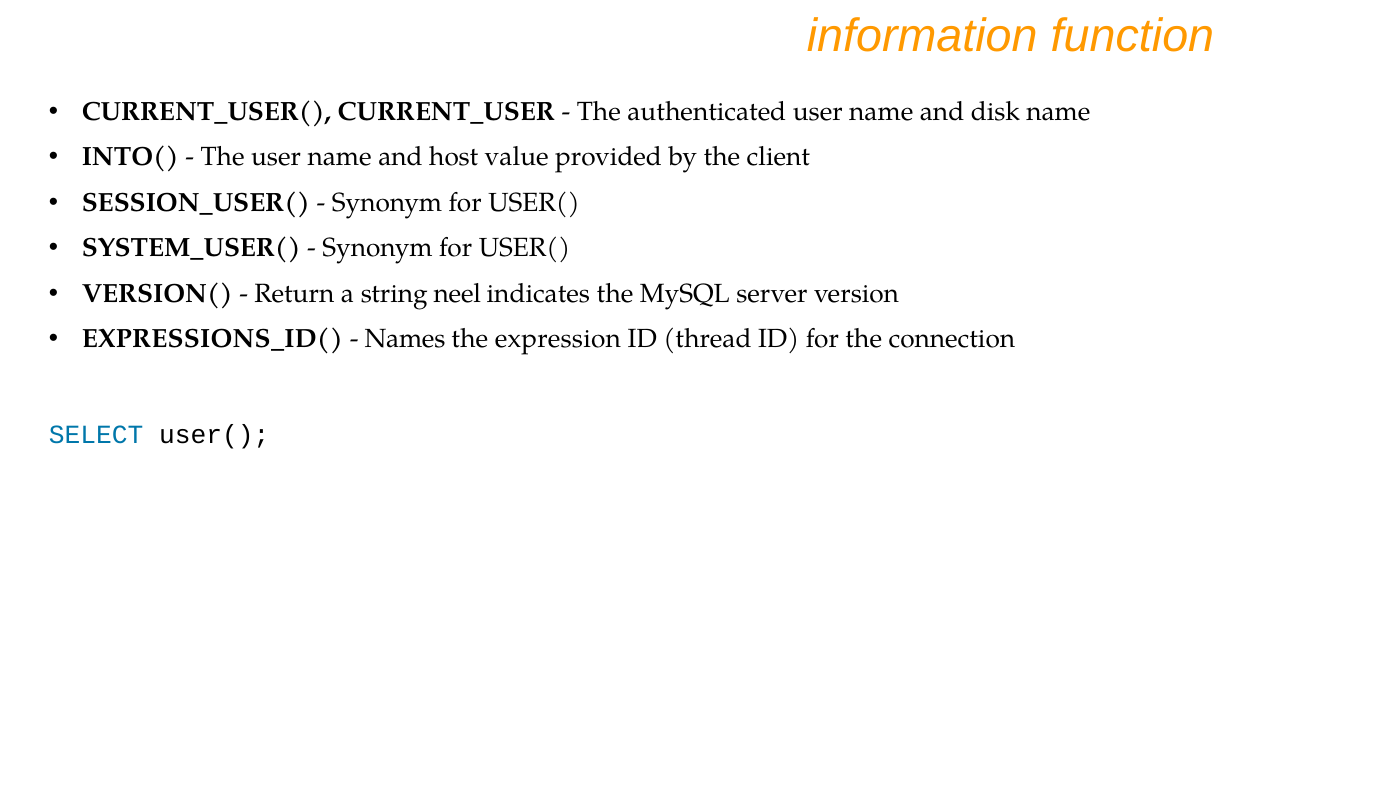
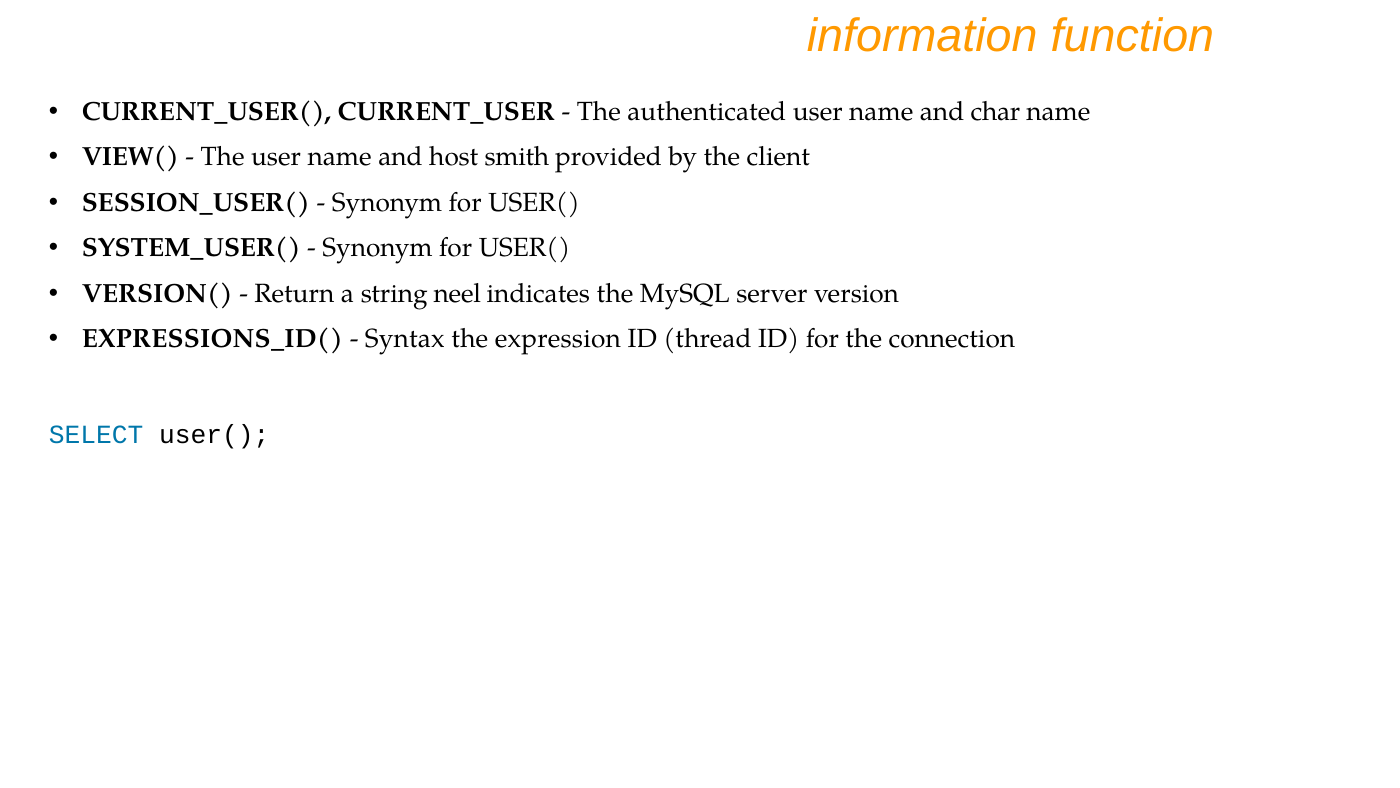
disk: disk -> char (995, 112)
INTO(: INTO( -> VIEW( (130, 157)
value: value -> smith (517, 157)
Names: Names -> Syntax (405, 339)
